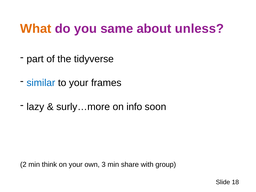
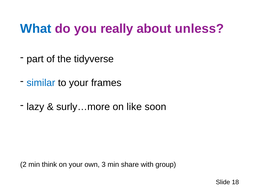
What colour: orange -> blue (36, 29)
same: same -> really (117, 29)
info: info -> like (134, 107)
